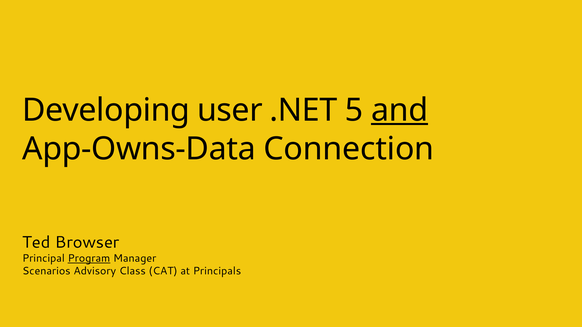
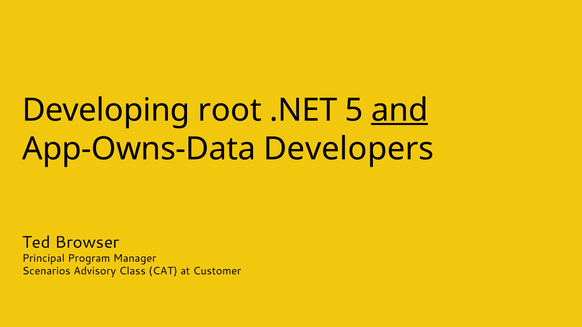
user: user -> root (230, 110)
Connection: Connection -> Developers (349, 149)
Program underline: present -> none (89, 259)
Principals: Principals -> Customer (217, 271)
